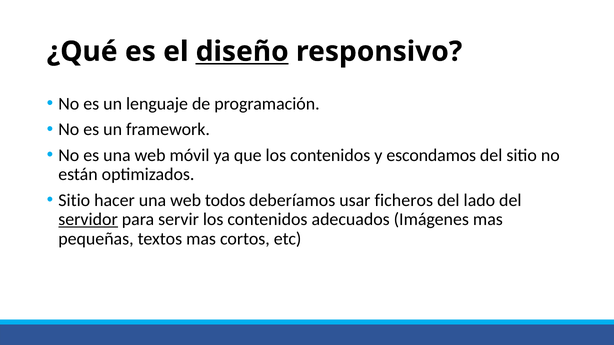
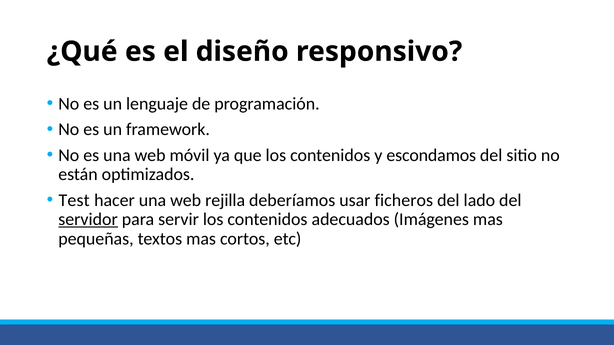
diseño underline: present -> none (242, 52)
Sitio: Sitio -> Test (74, 200)
todos: todos -> rejilla (225, 200)
